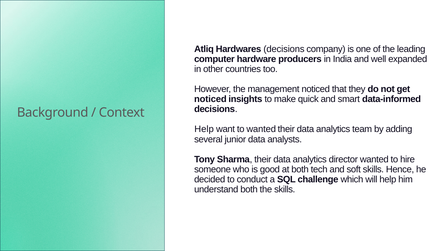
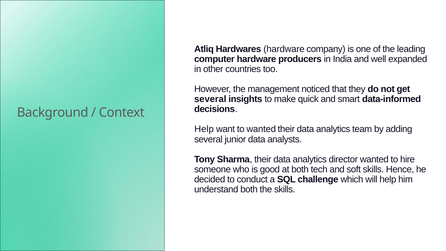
Hardwares decisions: decisions -> hardware (284, 49)
noticed: noticed -> several (210, 99)
